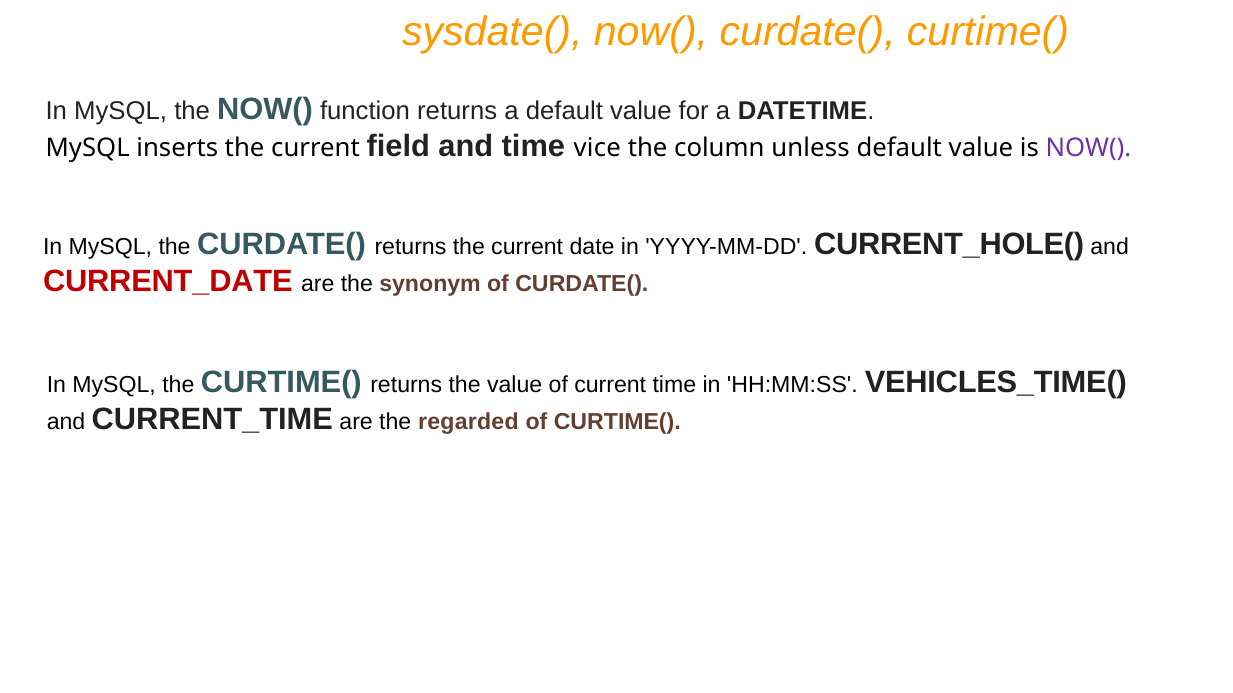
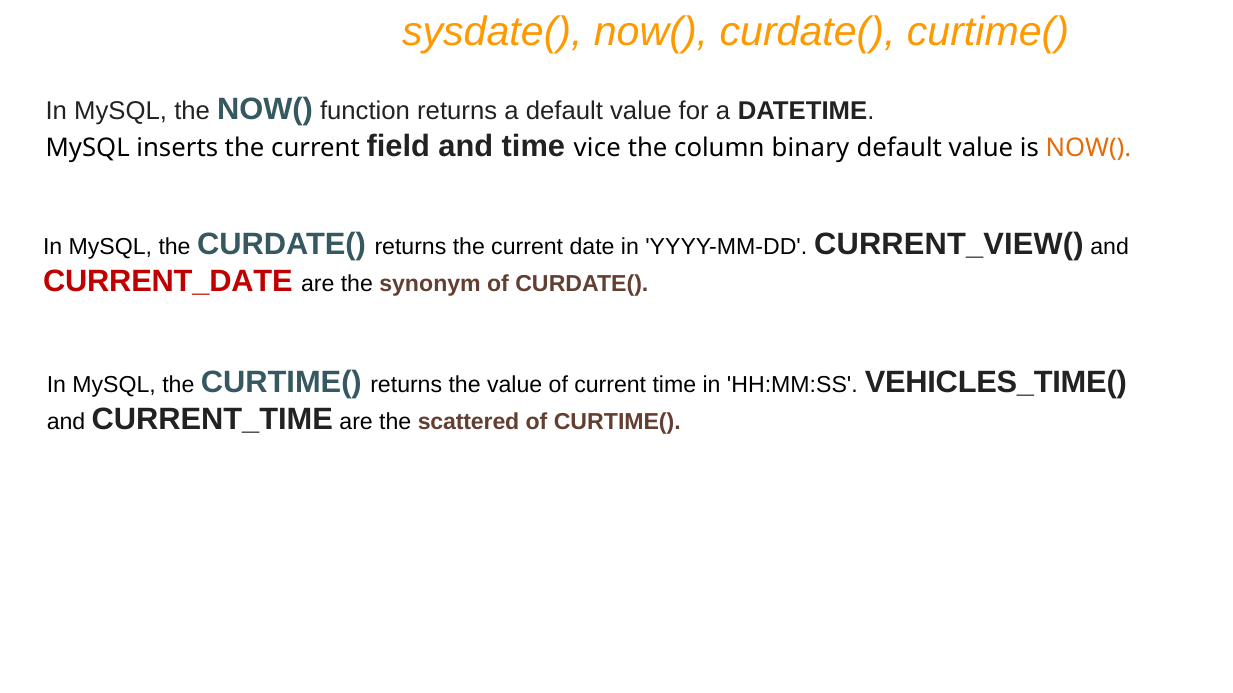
unless: unless -> binary (810, 148)
NOW( colour: purple -> orange (1088, 148)
CURRENT_HOLE(: CURRENT_HOLE( -> CURRENT_VIEW( (949, 244)
regarded: regarded -> scattered (469, 422)
